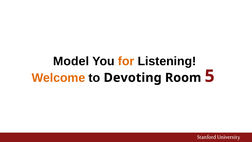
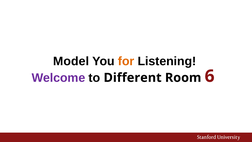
Welcome colour: orange -> purple (58, 78)
Devoting: Devoting -> Different (133, 78)
5: 5 -> 6 (210, 76)
